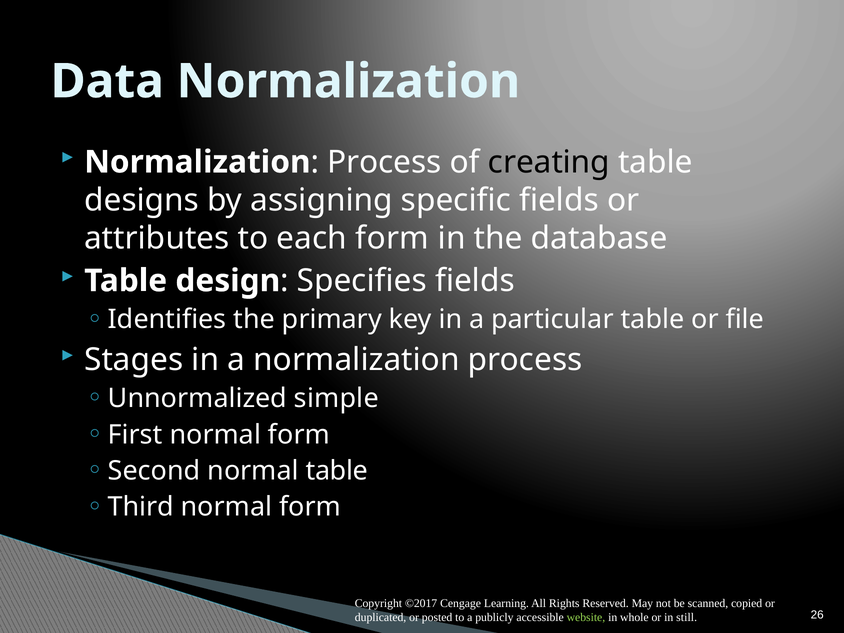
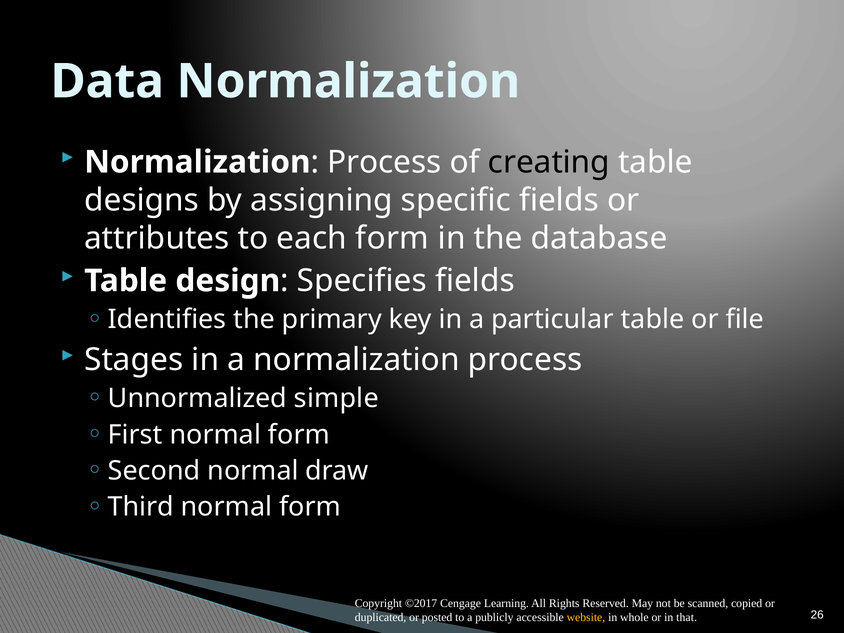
normal table: table -> draw (337, 471)
website colour: light green -> yellow (586, 618)
still: still -> that (687, 618)
